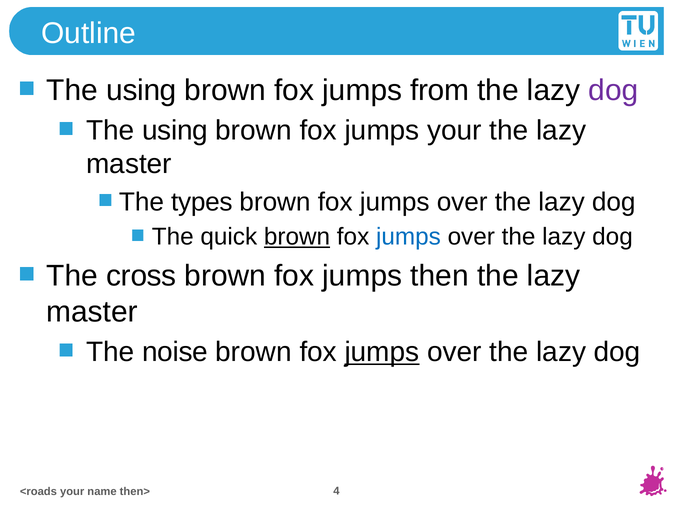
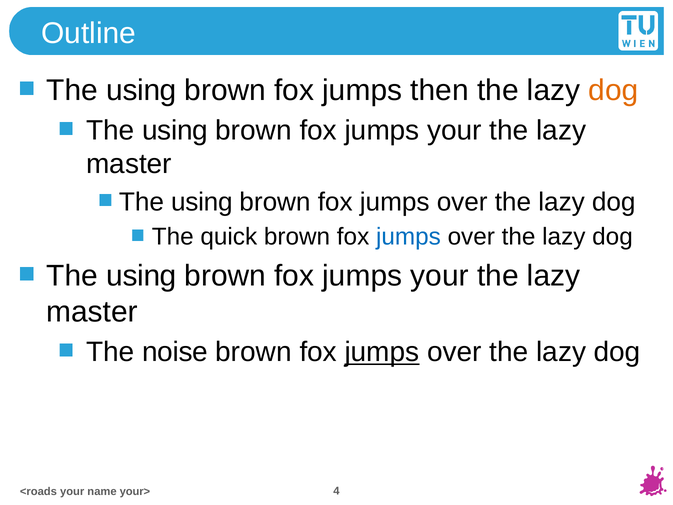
from: from -> then (440, 90)
dog colour: purple -> orange (613, 90)
types: types -> using (202, 202)
brown underline: present -> none (297, 237)
cross: cross -> using (141, 276)
then: then -> your (440, 276)
then>: then> -> your> (135, 491)
